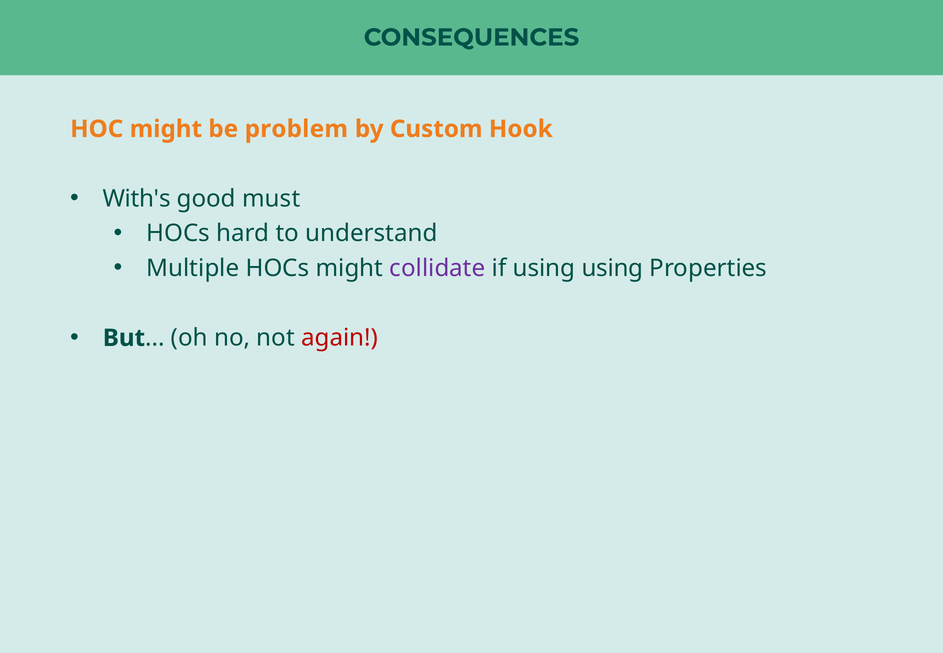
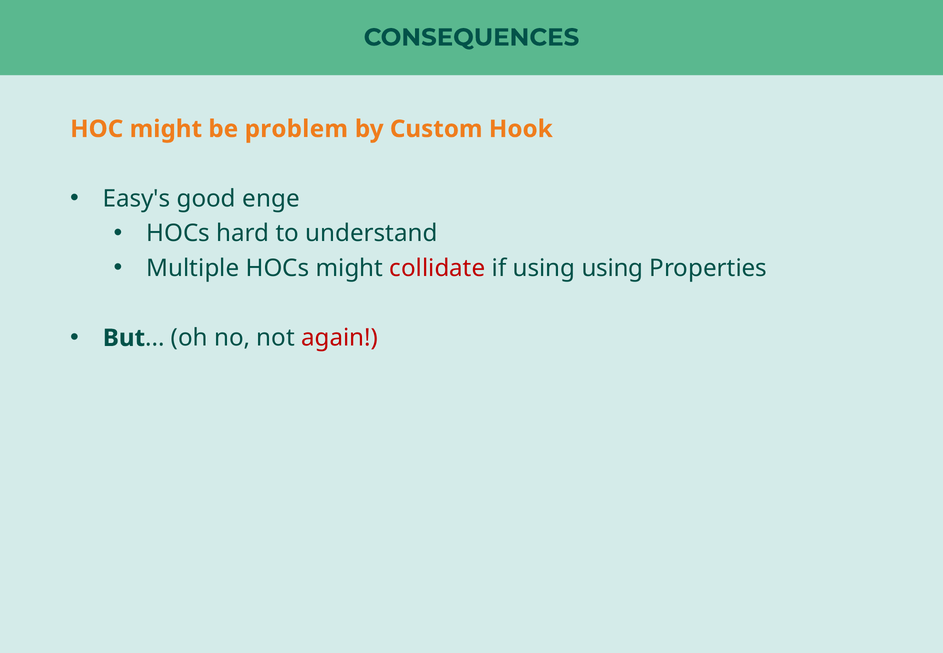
With's: With's -> Easy's (137, 199)
must: must -> enge (271, 199)
collidate colour: purple -> red (437, 268)
